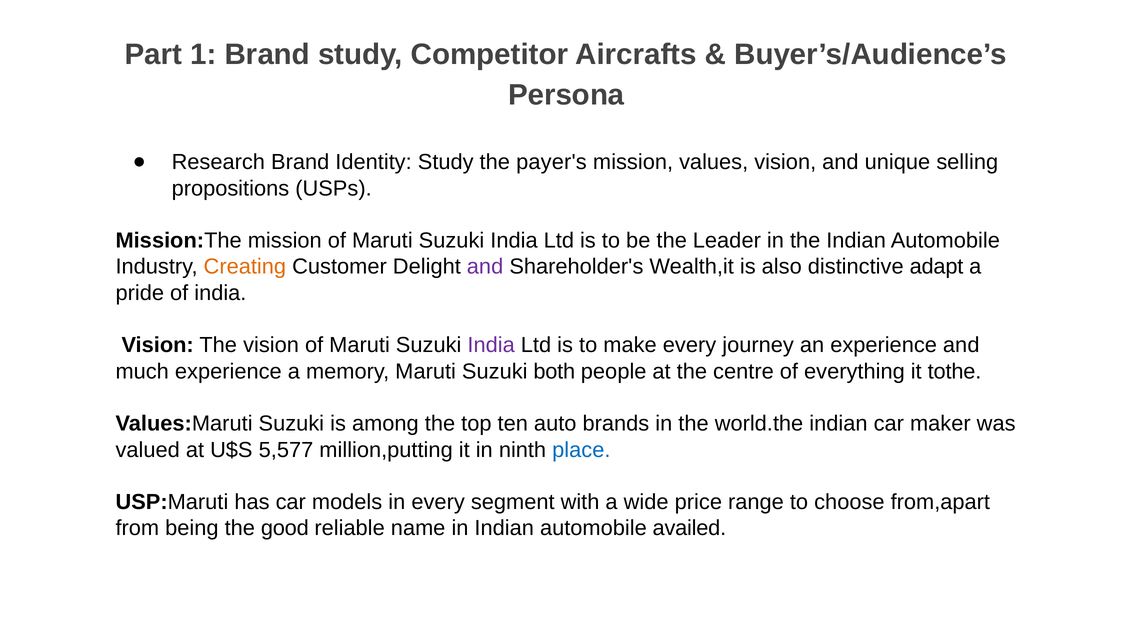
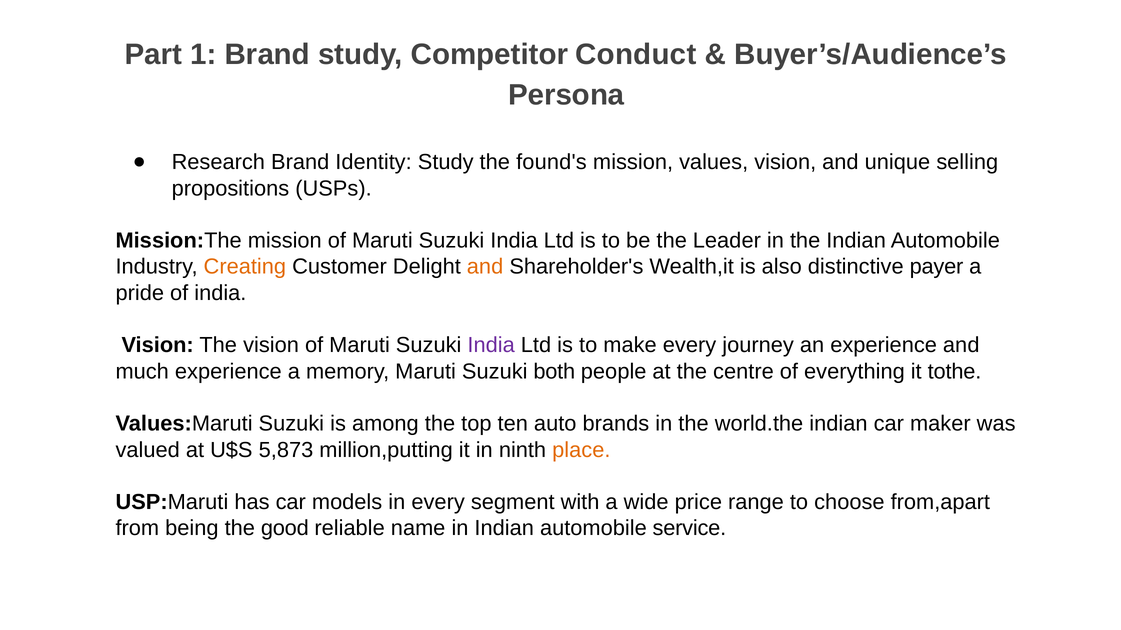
Aircrafts: Aircrafts -> Conduct (636, 54)
payer's: payer's -> found's (551, 162)
and colour: purple -> orange (485, 267)
adapt: adapt -> payer (937, 267)
5,577: 5,577 -> 5,873 (286, 450)
place colour: blue -> orange (581, 450)
availed: availed -> service (689, 529)
